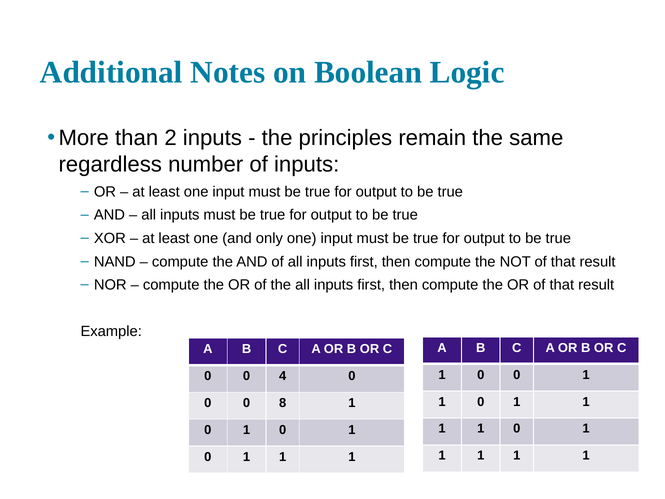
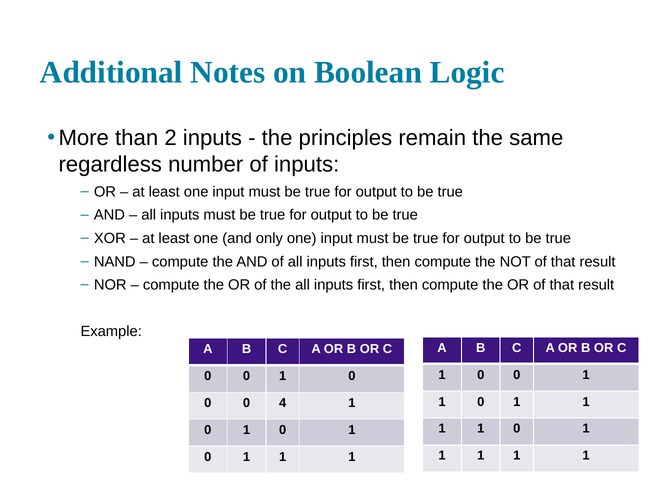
4: 4 -> 1 (283, 376)
8: 8 -> 4 (283, 403)
